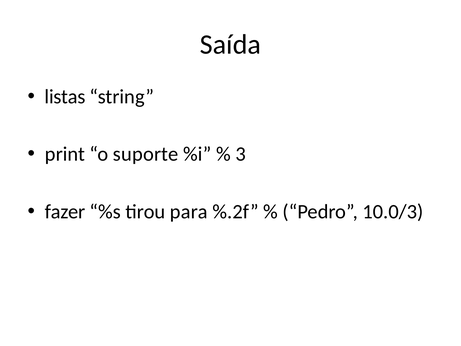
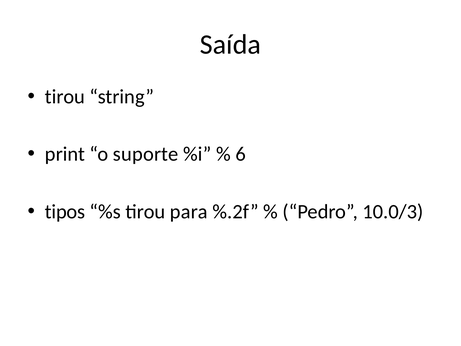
listas: listas -> tirou (65, 97)
3: 3 -> 6 (241, 154)
fazer: fazer -> tipos (65, 211)
